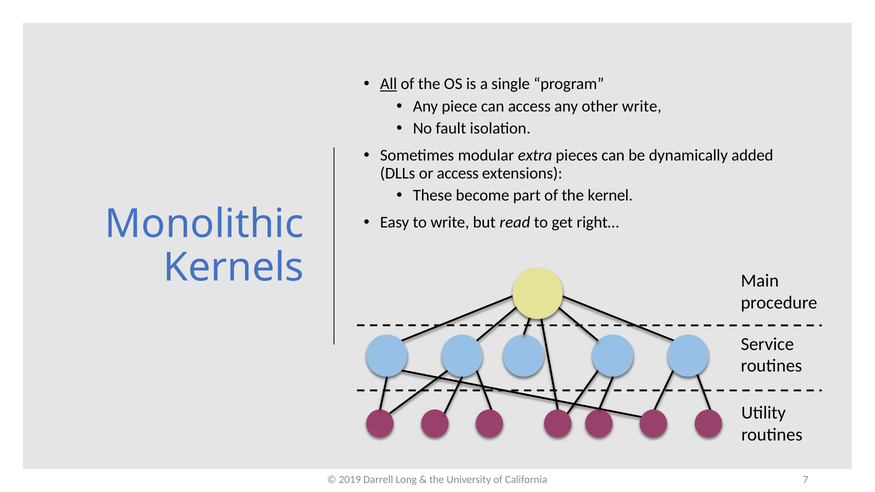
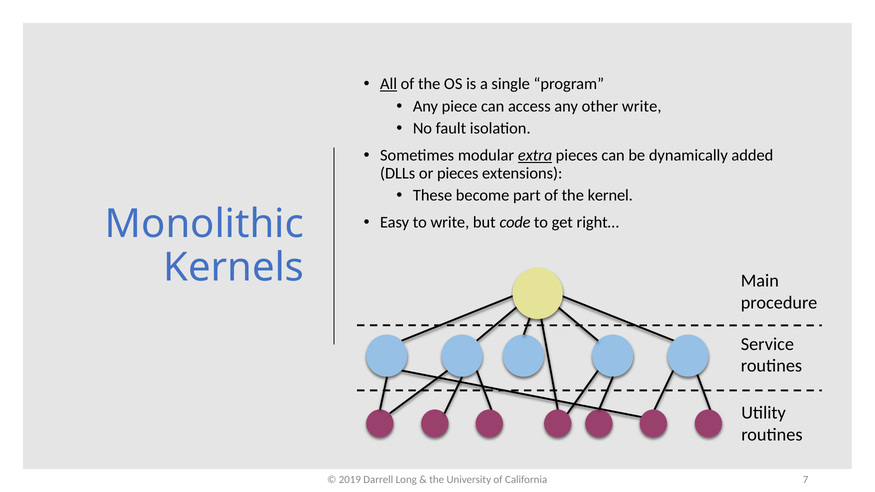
extra underline: none -> present (535, 155)
or access: access -> pieces (458, 173)
read: read -> code (515, 222)
